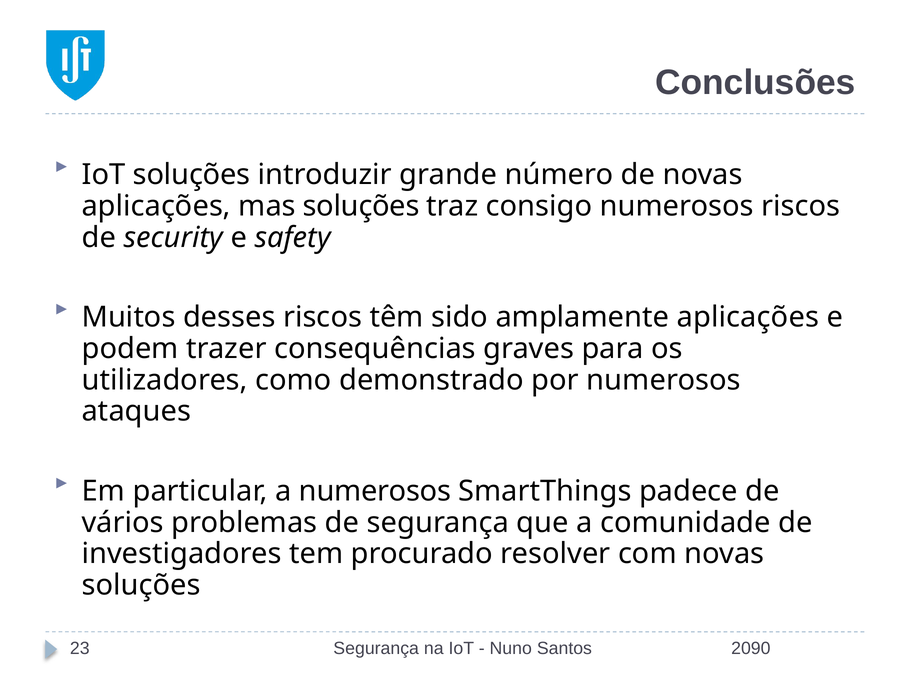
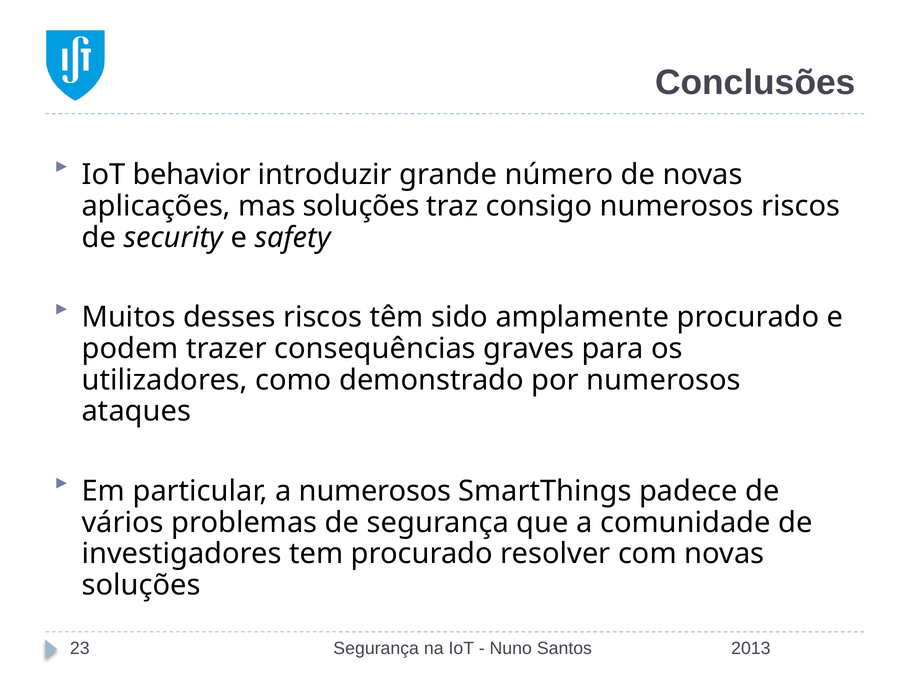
IoT soluções: soluções -> behavior (192, 175)
amplamente aplicações: aplicações -> procurado (748, 317)
2090: 2090 -> 2013 (751, 649)
